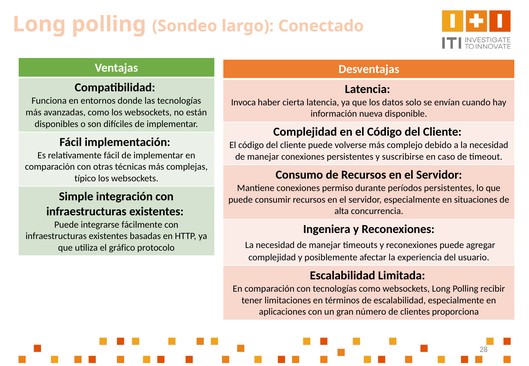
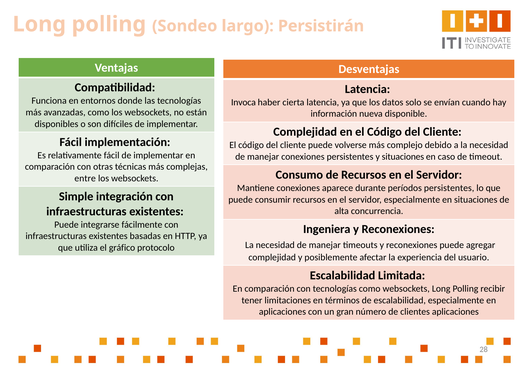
Conectado: Conectado -> Persistirán (321, 26)
y suscribirse: suscribirse -> situaciones (403, 157)
típico: típico -> entre (85, 178)
permiso: permiso -> aparece (338, 188)
clientes proporciona: proporciona -> aplicaciones (455, 312)
